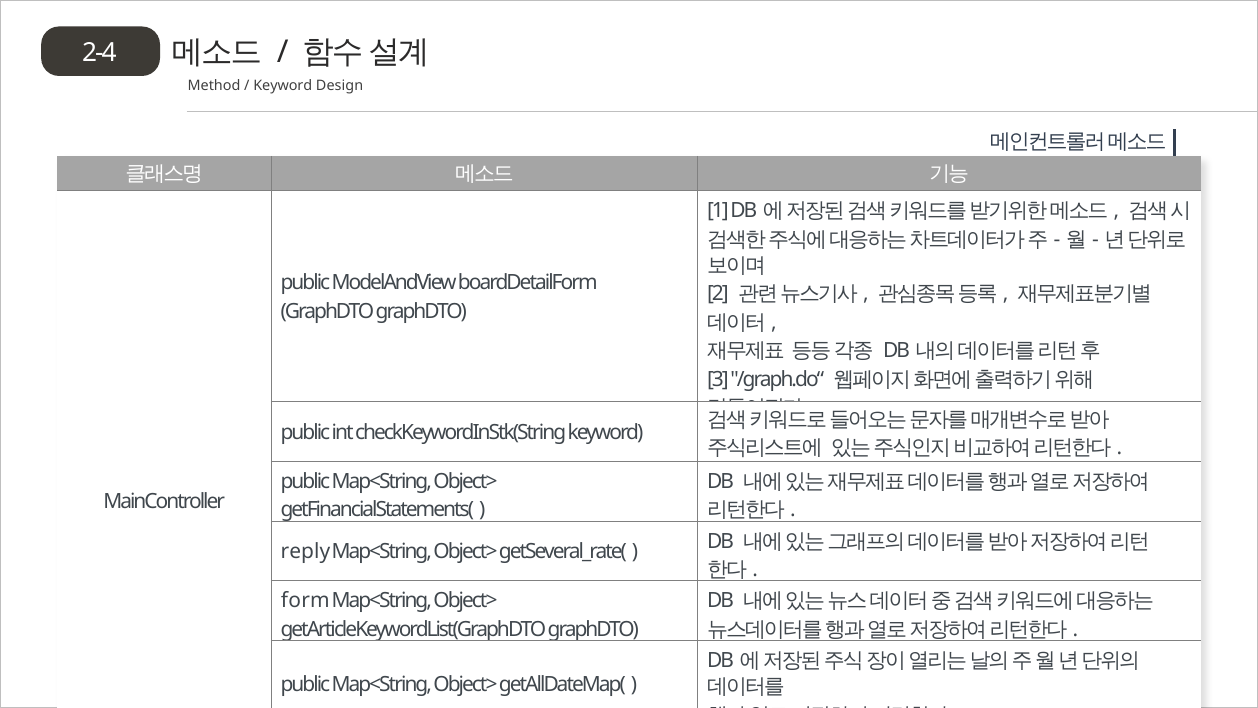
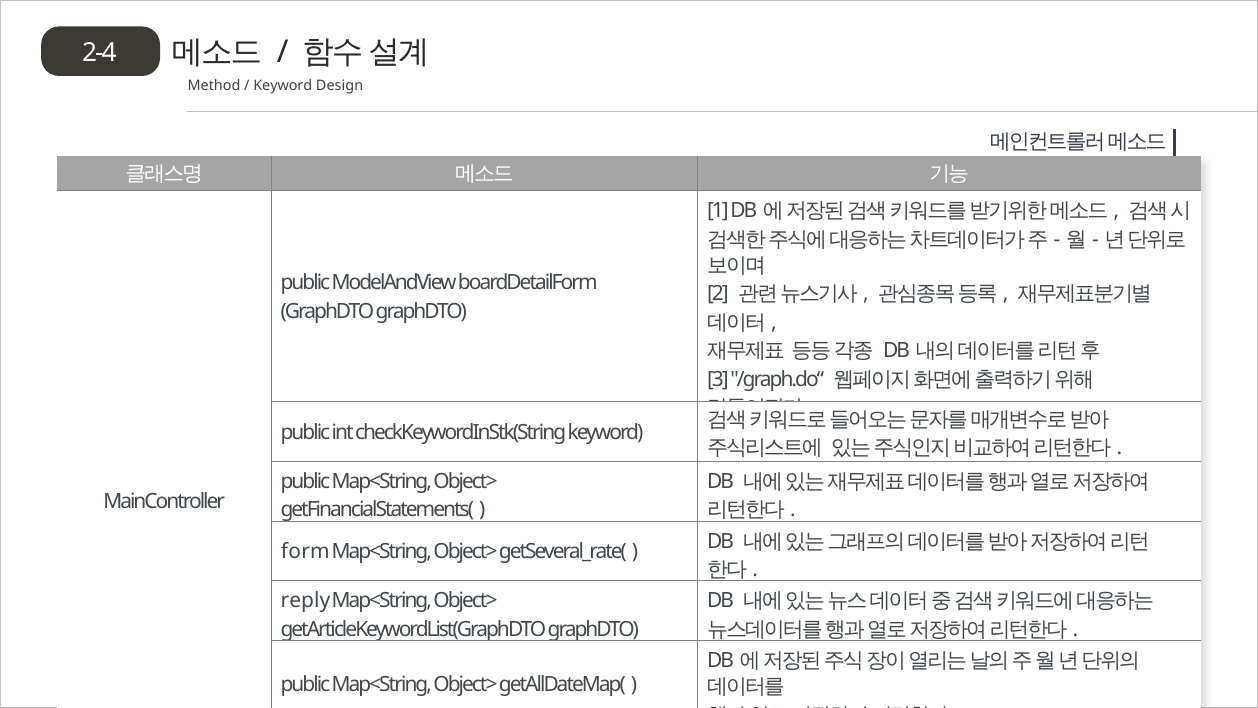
reply: reply -> form (305, 552)
form: form -> reply (305, 601)
